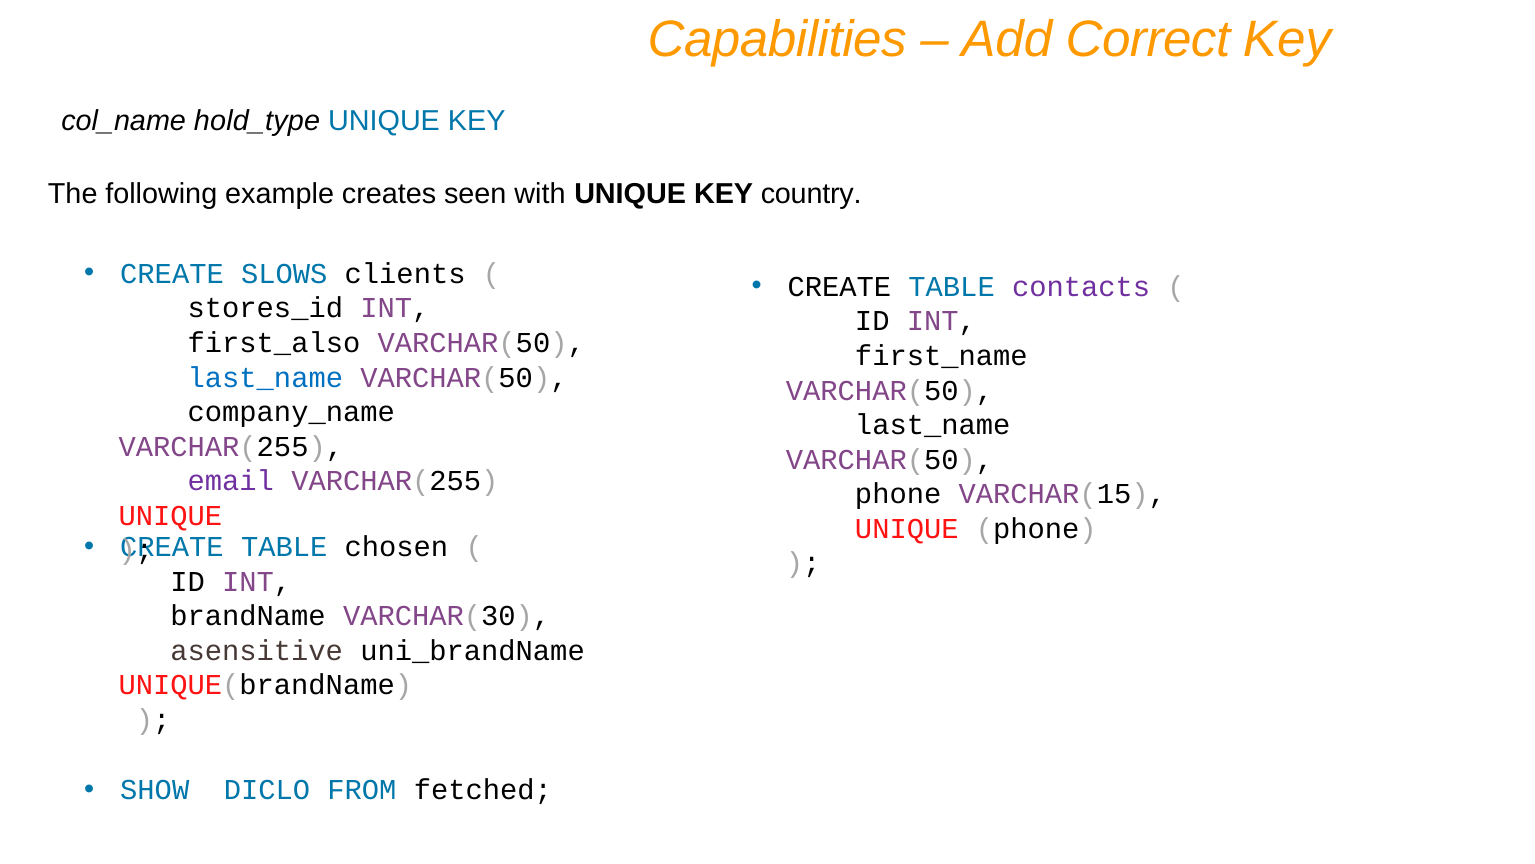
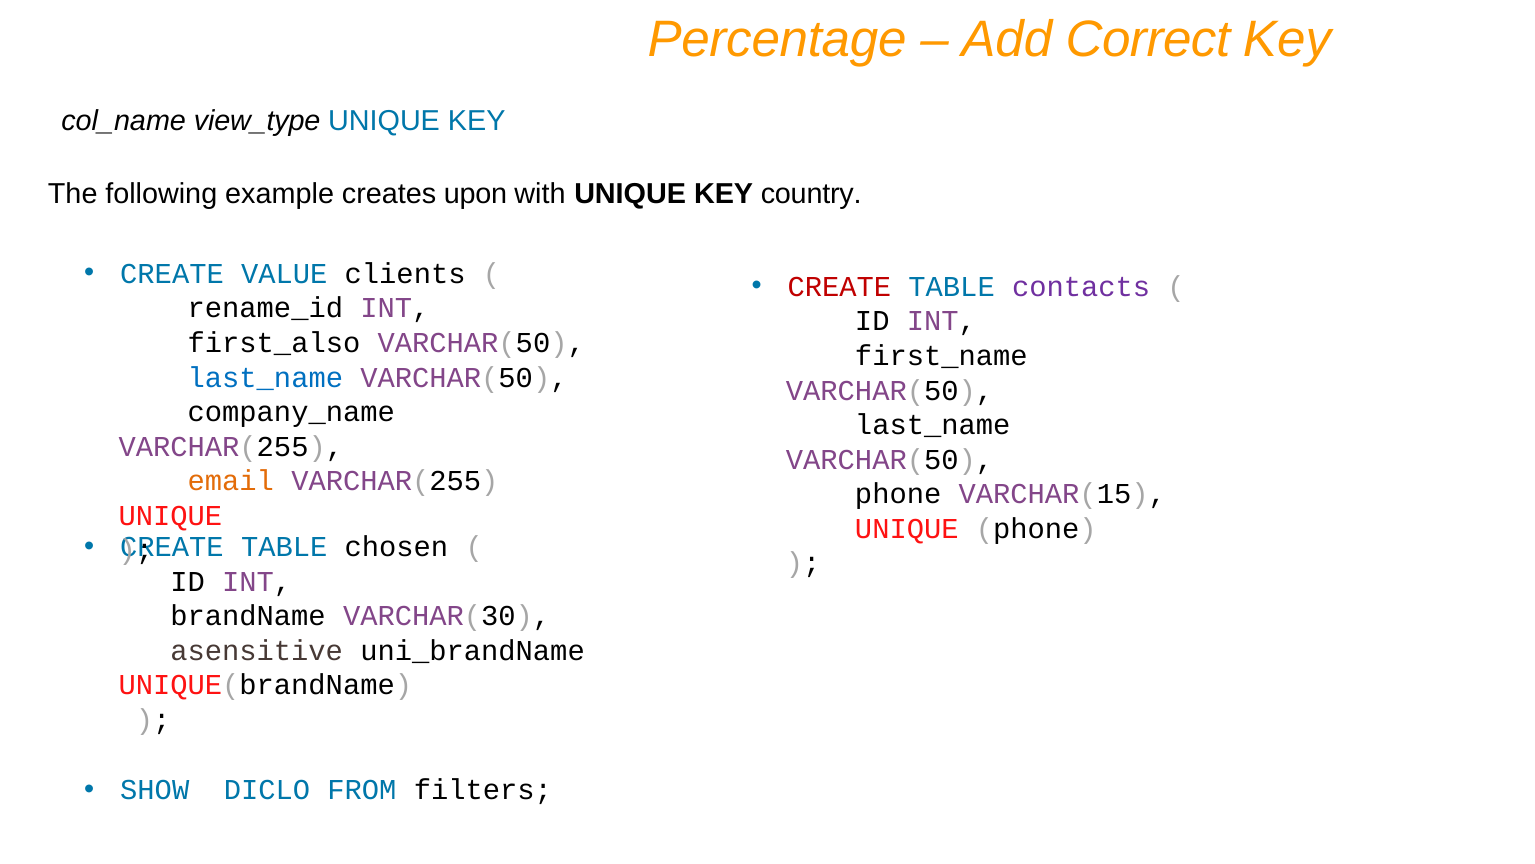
Capabilities: Capabilities -> Percentage (777, 40)
hold_type: hold_type -> view_type (257, 121)
seen: seen -> upon (475, 194)
SLOWS: SLOWS -> VALUE (284, 274)
CREATE colour: black -> red (839, 287)
stores_id: stores_id -> rename_id (265, 308)
email colour: purple -> orange (231, 481)
fetched: fetched -> filters (483, 790)
